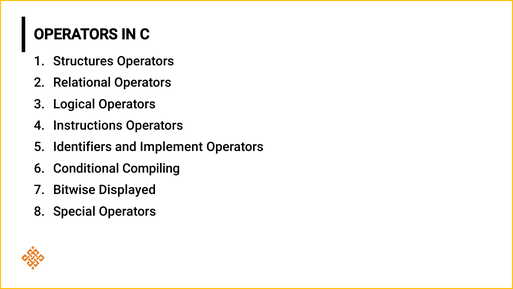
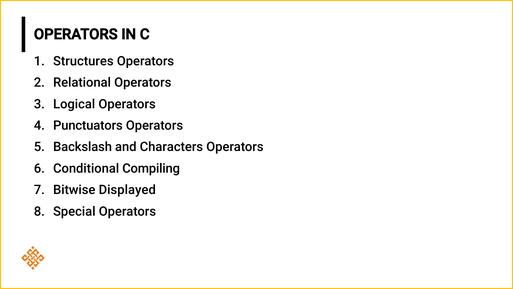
Instructions: Instructions -> Punctuators (88, 126)
Identifiers: Identifiers -> Backslash (83, 147)
Implement: Implement -> Characters (171, 147)
